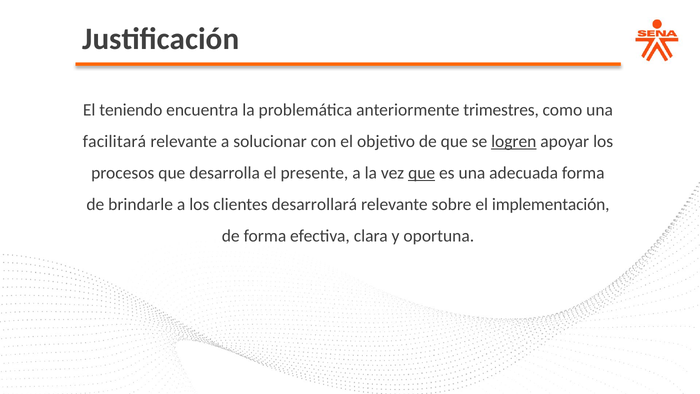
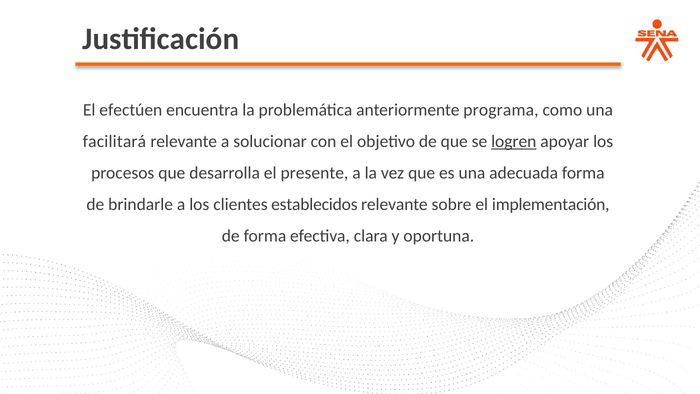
teniendo: teniendo -> efectúen (131, 110)
trimestres: trimestres -> programa (501, 110)
que underline: present -> none (422, 173)
desarrollará: desarrollará -> establecidos (314, 204)
